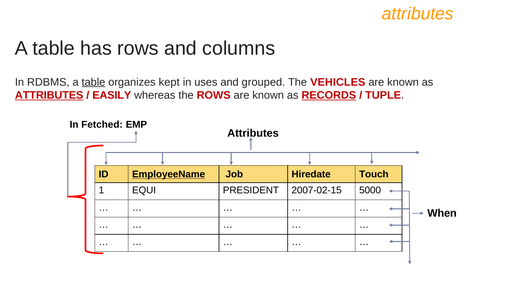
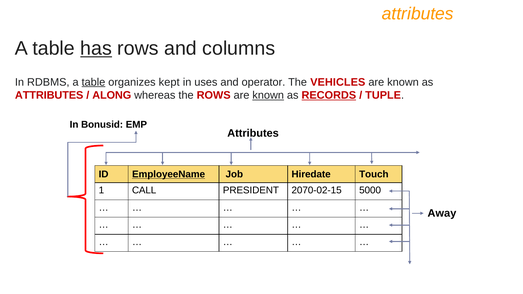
has underline: none -> present (96, 48)
grouped: grouped -> operator (263, 82)
ATTRIBUTES underline: present -> none (49, 95)
EASILY: EASILY -> ALONG (112, 95)
known underline: none -> present (268, 95)
Fetched: Fetched -> Bonusid (102, 125)
EQUI: EQUI -> CALL (144, 190)
2007-02-15: 2007-02-15 -> 2070-02-15 (317, 190)
When: When -> Away (442, 213)
